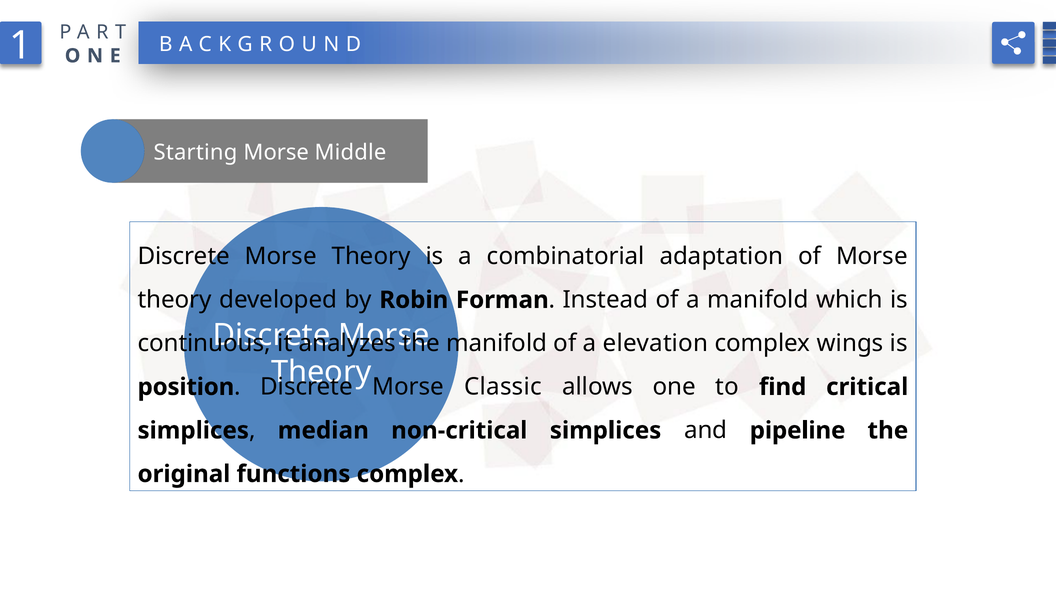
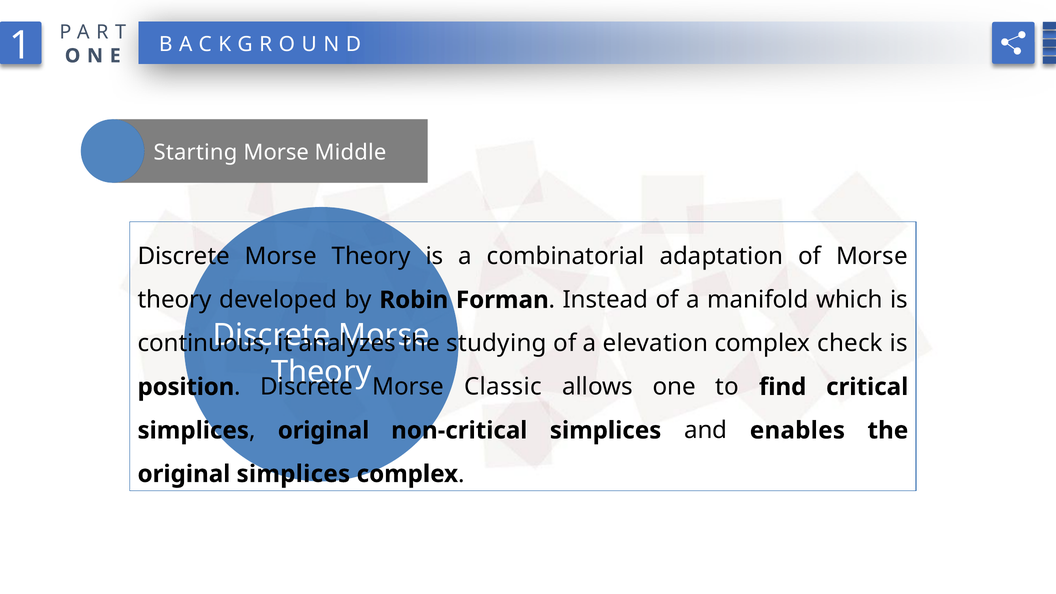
manifold: manifold -> studying (496, 343)
wings: wings -> check (850, 343)
median: median -> original (323, 431)
pipeline: pipeline -> enables (797, 431)
original functions: functions -> simplices (293, 474)
